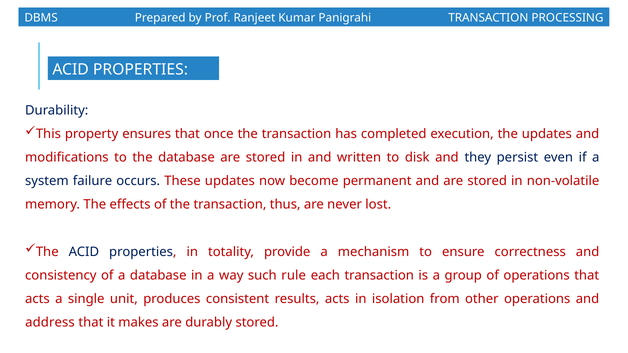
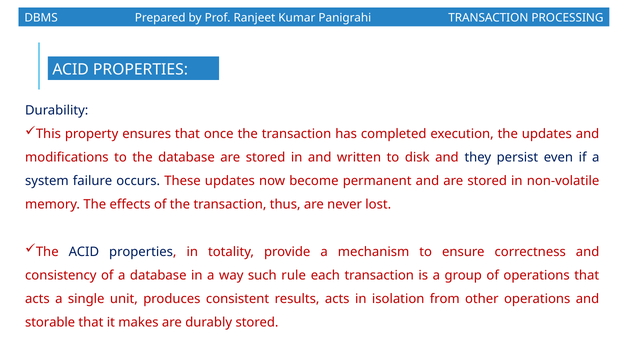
address: address -> storable (50, 323)
